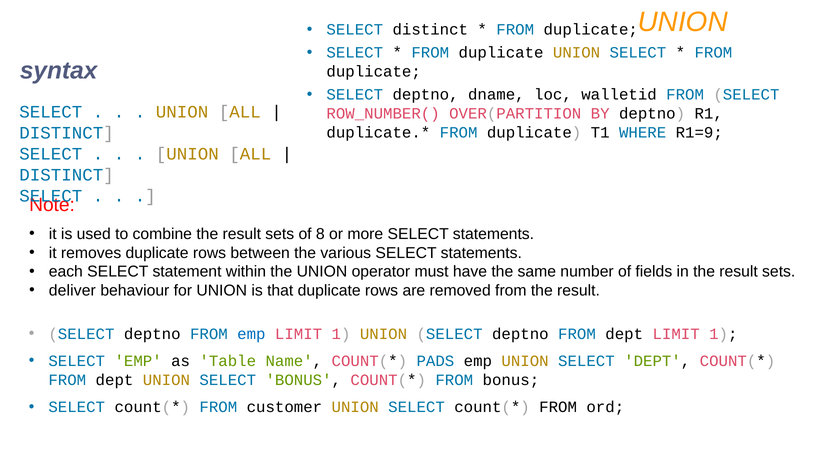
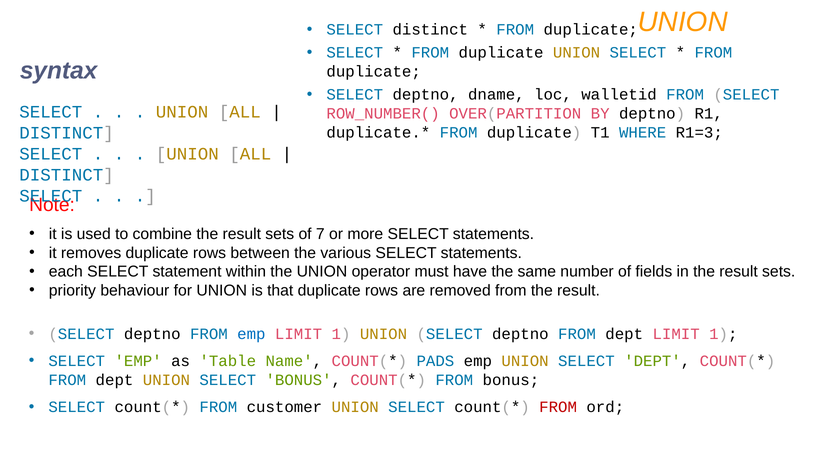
R1=9: R1=9 -> R1=3 (699, 132)
8: 8 -> 7 (320, 234)
deliver: deliver -> priority (72, 291)
FROM colour: black -> red (558, 407)
